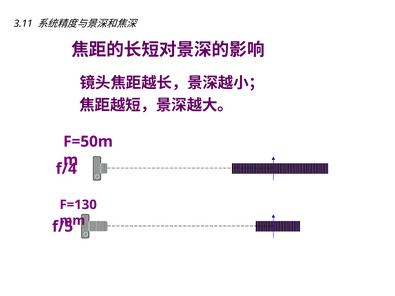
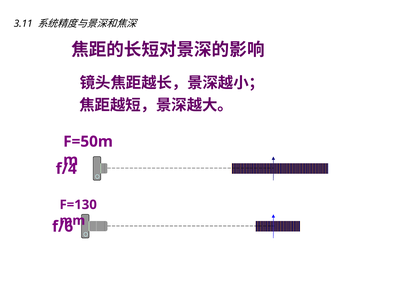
f/5: f/5 -> f/6 (63, 227)
